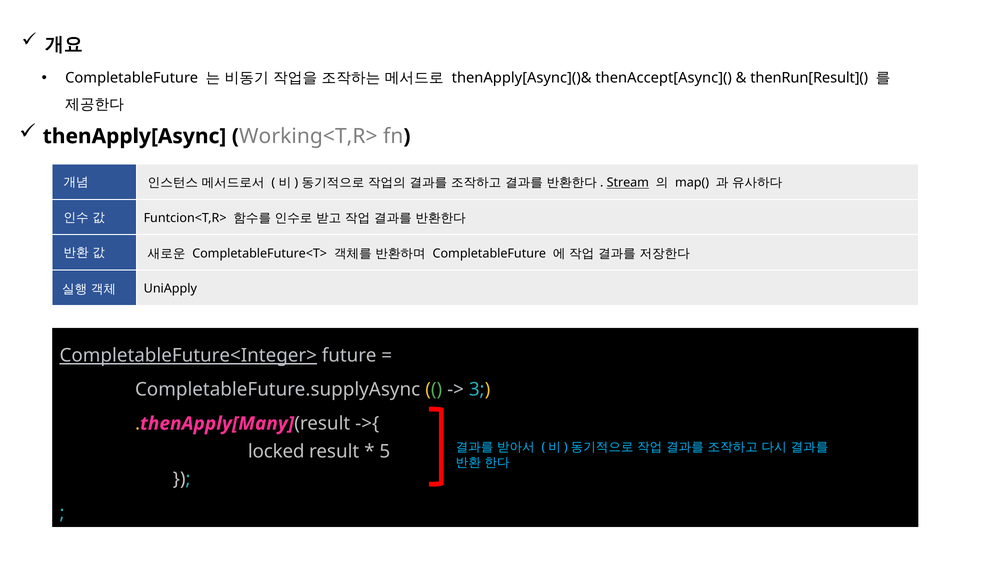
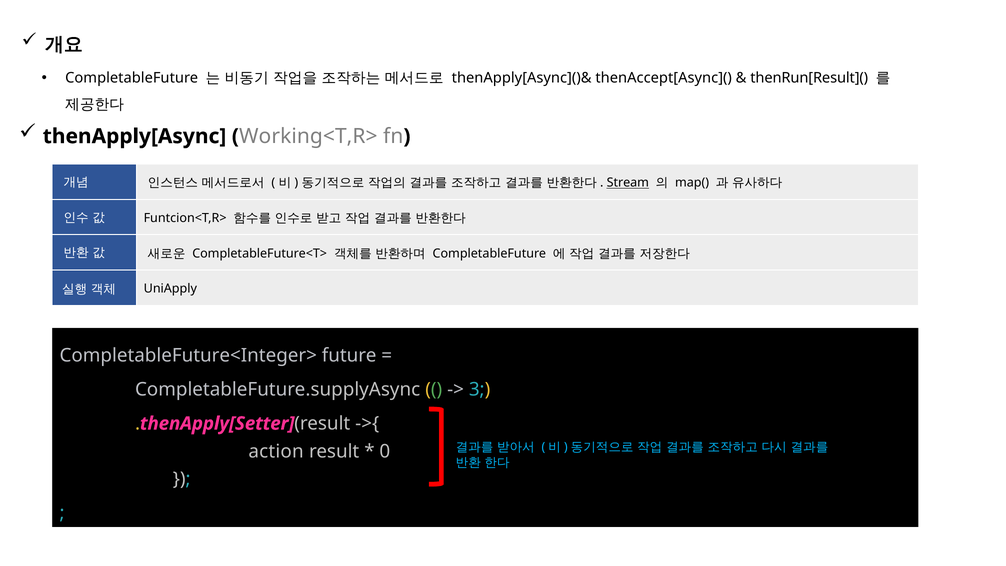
CompletableFuture<Integer> underline: present -> none (188, 356)
thenApply[Many: thenApply[Many -> thenApply[Setter (217, 423)
locked: locked -> action (276, 451)
5: 5 -> 0 (385, 451)
